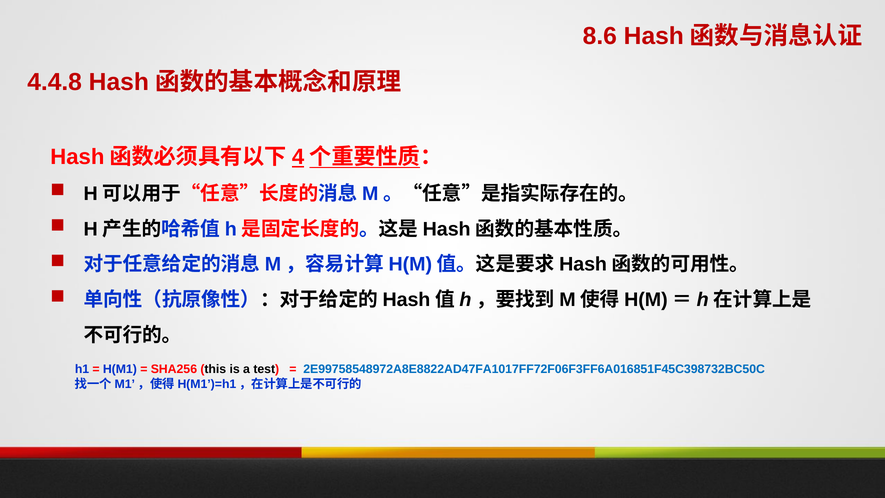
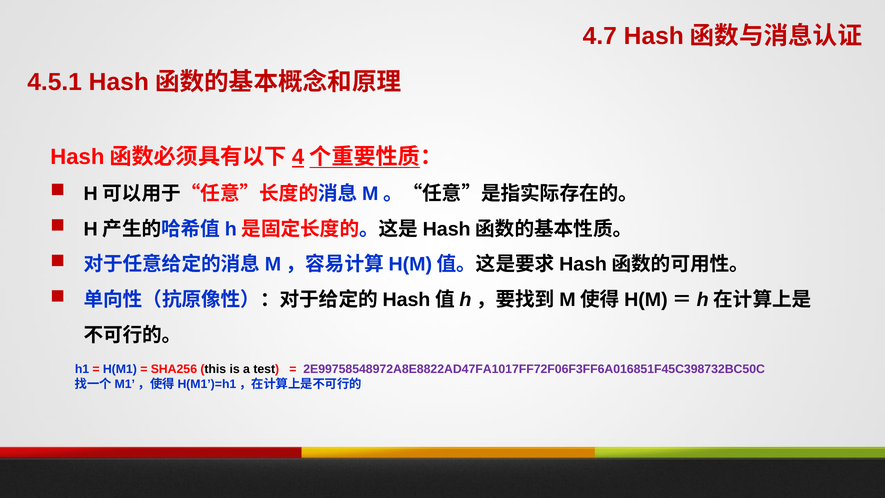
8.6: 8.6 -> 4.7 (600, 36)
4.4.8: 4.4.8 -> 4.5.1 (55, 82)
2E99758548972A8E8822AD47FA1017FF72F06F3FF6A016851F45C398732BC50C colour: blue -> purple (534, 369)
